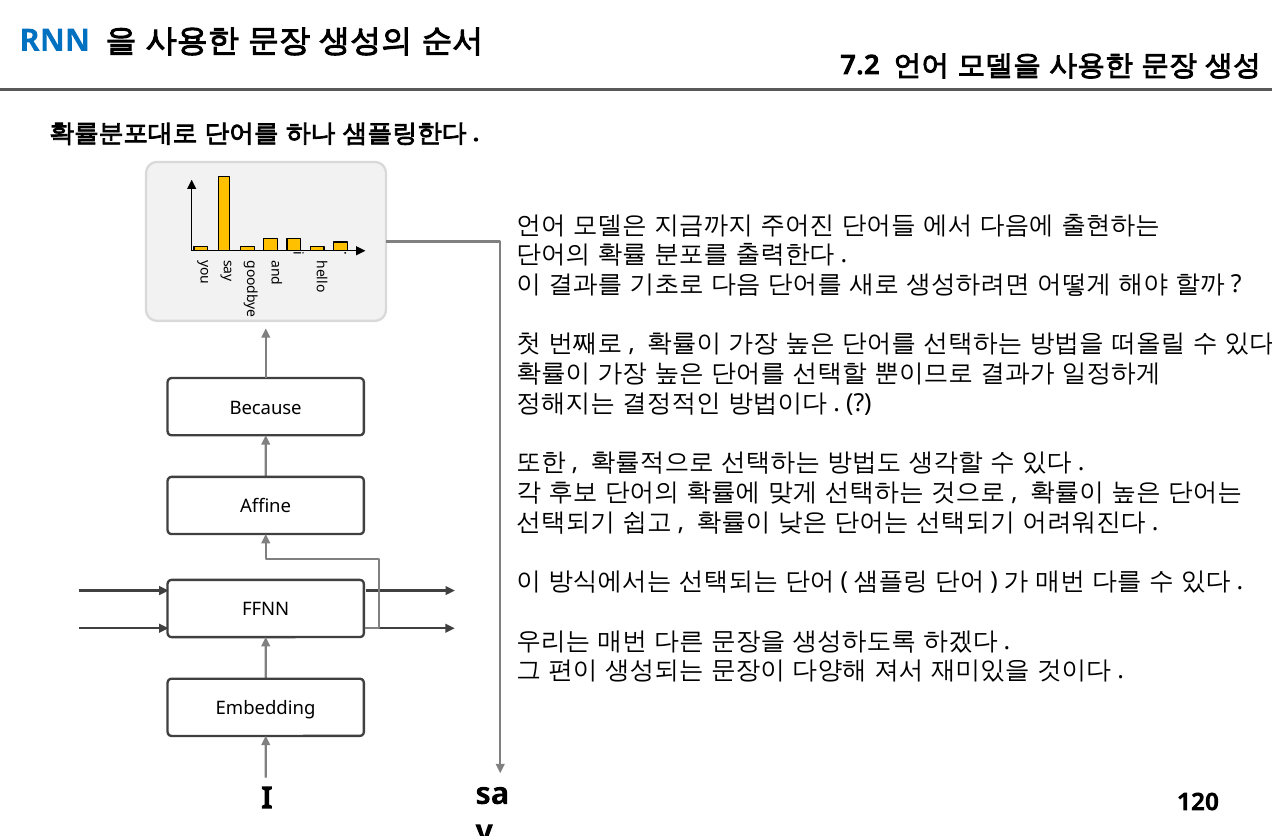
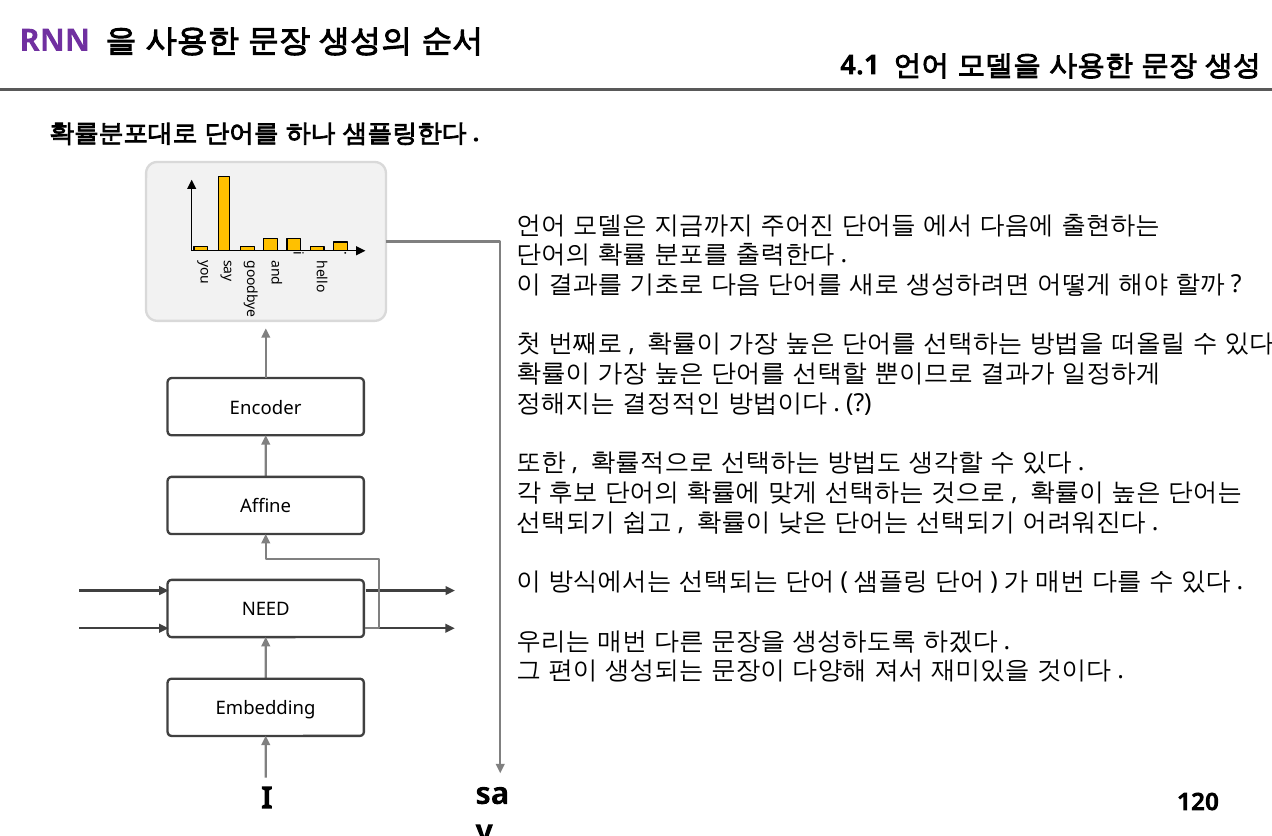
RNN colour: blue -> purple (55, 41)
7.2: 7.2 -> 4.1 (860, 65)
Because: Because -> Encoder (266, 408)
FFNN: FFNN -> NEED (266, 609)
